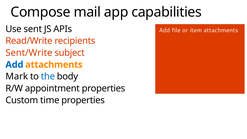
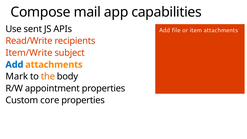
Sent/Write: Sent/Write -> Item/Write (29, 53)
the colour: blue -> orange (48, 77)
time: time -> core (50, 100)
